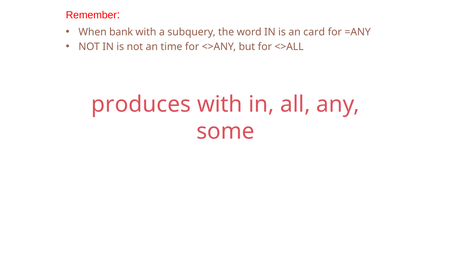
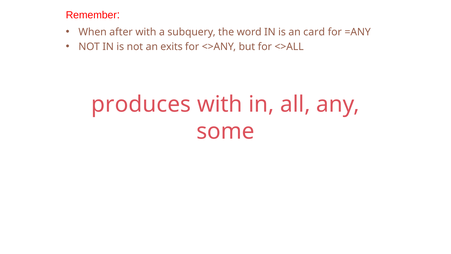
bank: bank -> after (121, 32)
time: time -> exits (172, 47)
